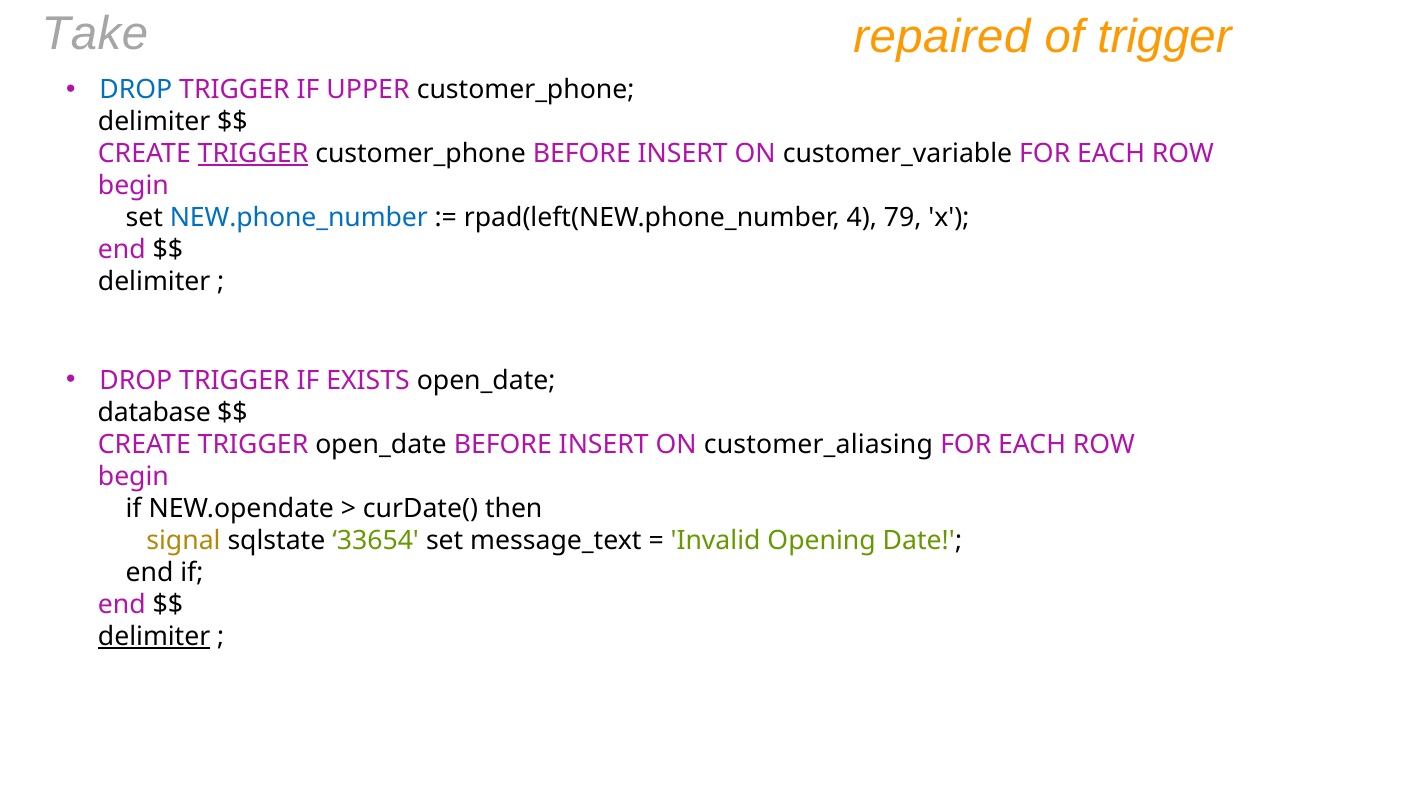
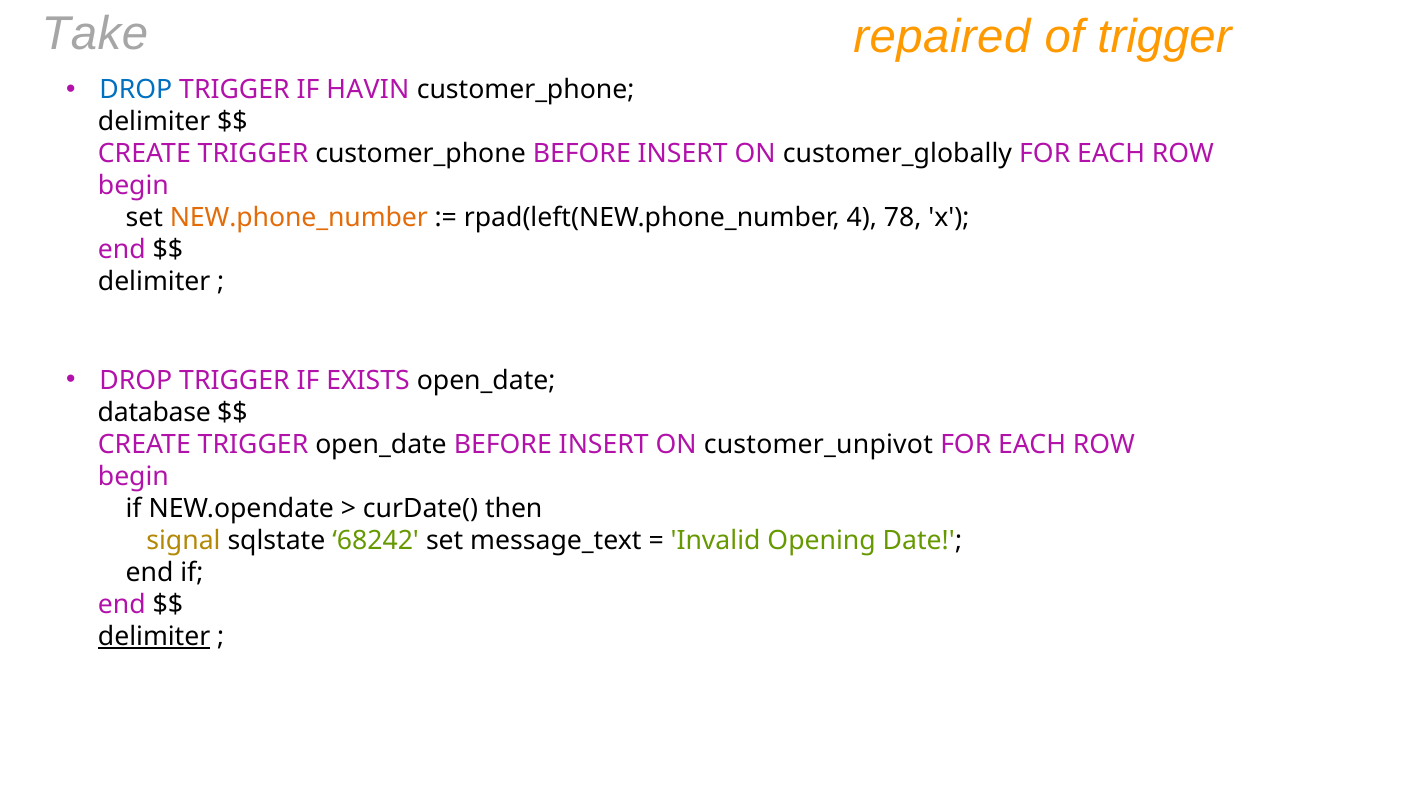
UPPER: UPPER -> HAVIN (368, 90)
TRIGGER underline: present -> none (253, 154)
customer_variable: customer_variable -> customer_globally (897, 154)
NEW.phone_number colour: blue -> orange (299, 218)
79: 79 -> 78 (903, 218)
customer_aliasing: customer_aliasing -> customer_unpivot (818, 444)
33654: 33654 -> 68242 (376, 540)
